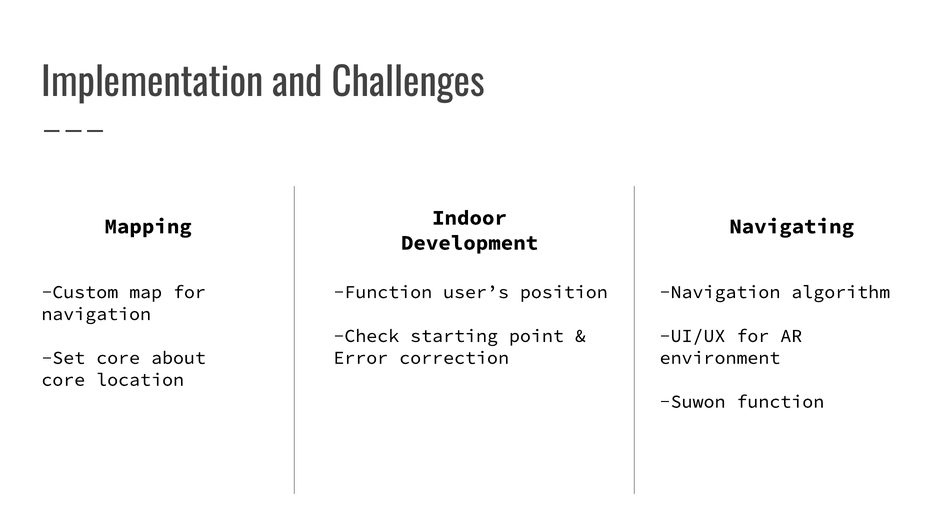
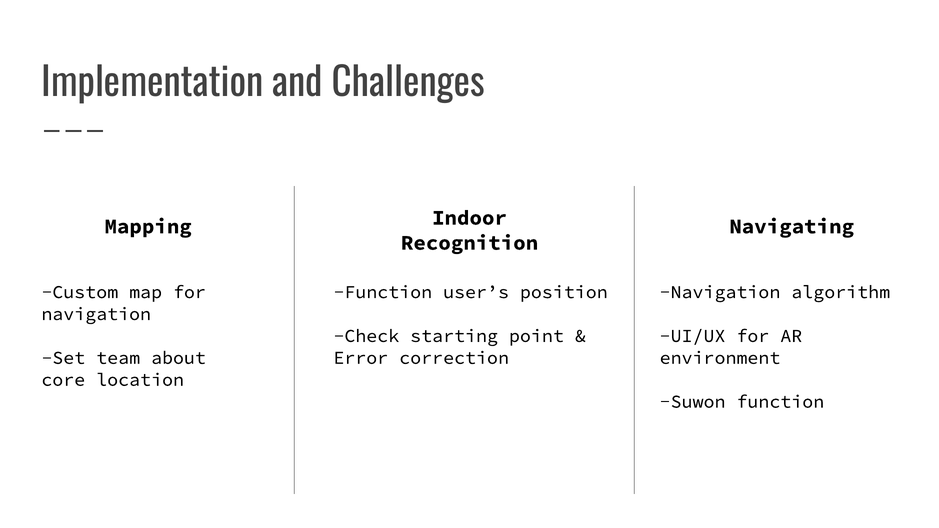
Development: Development -> Recognition (470, 243)
Set core: core -> team (118, 358)
